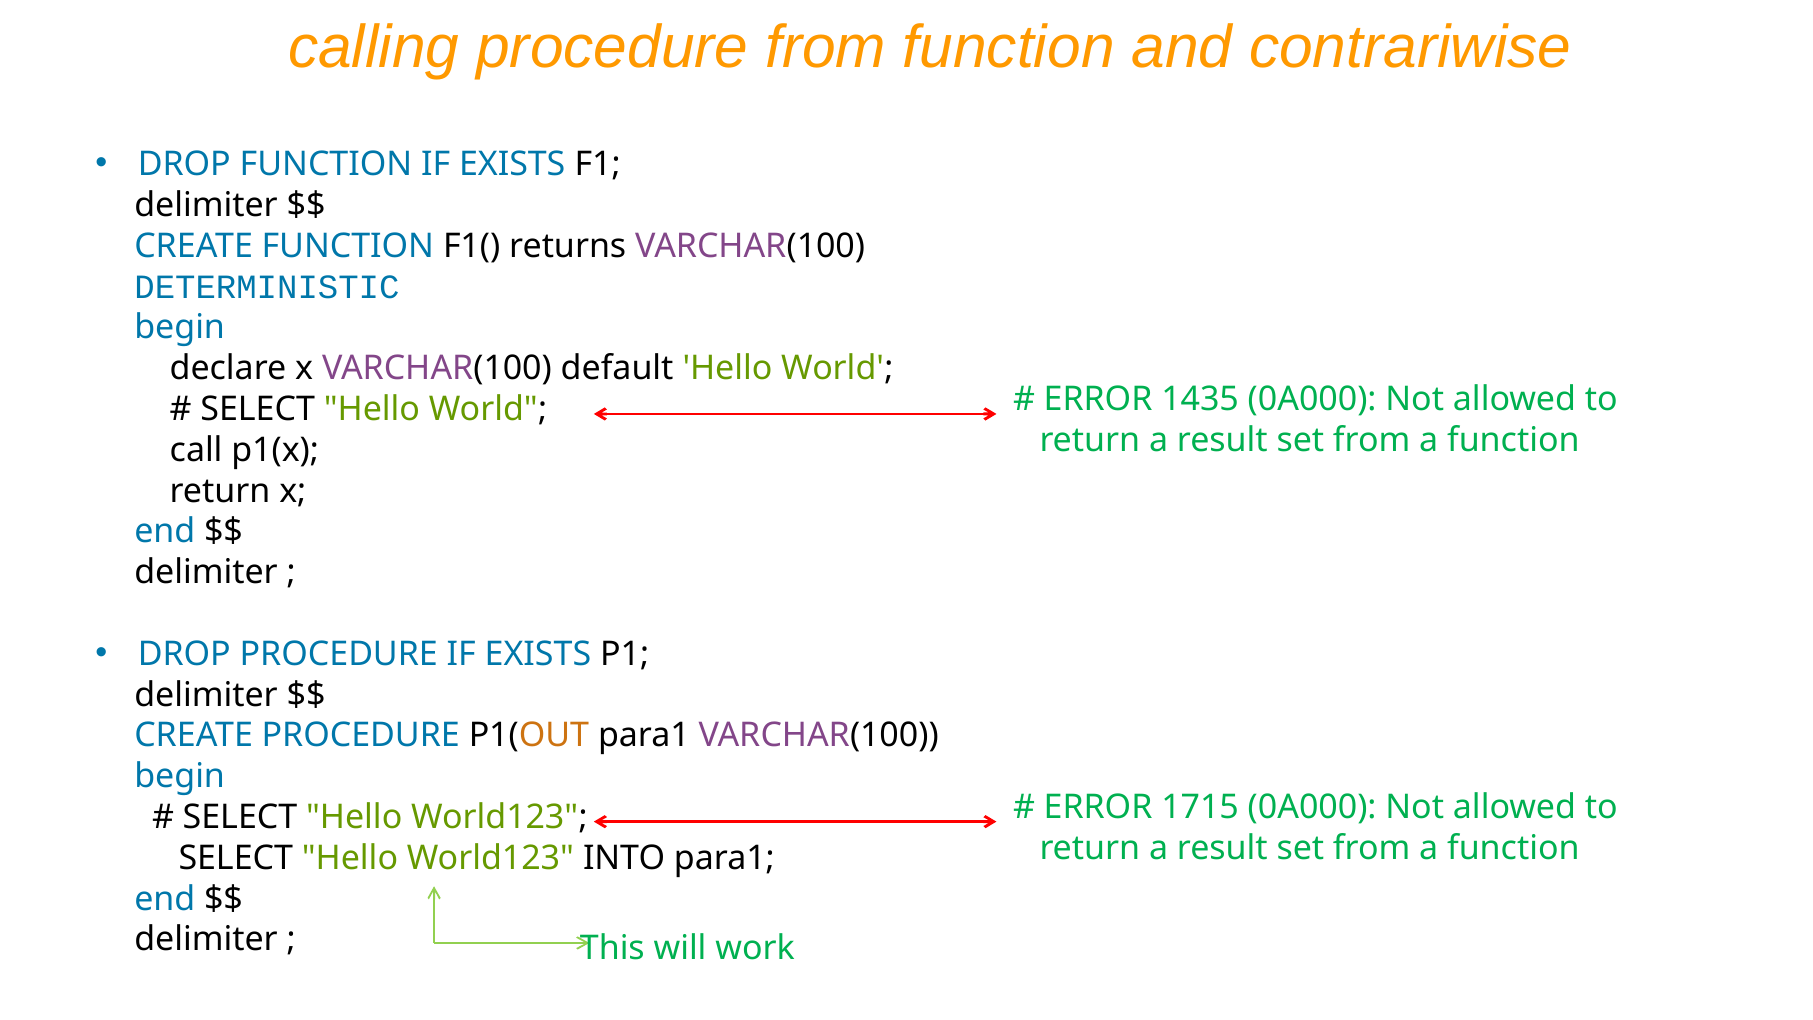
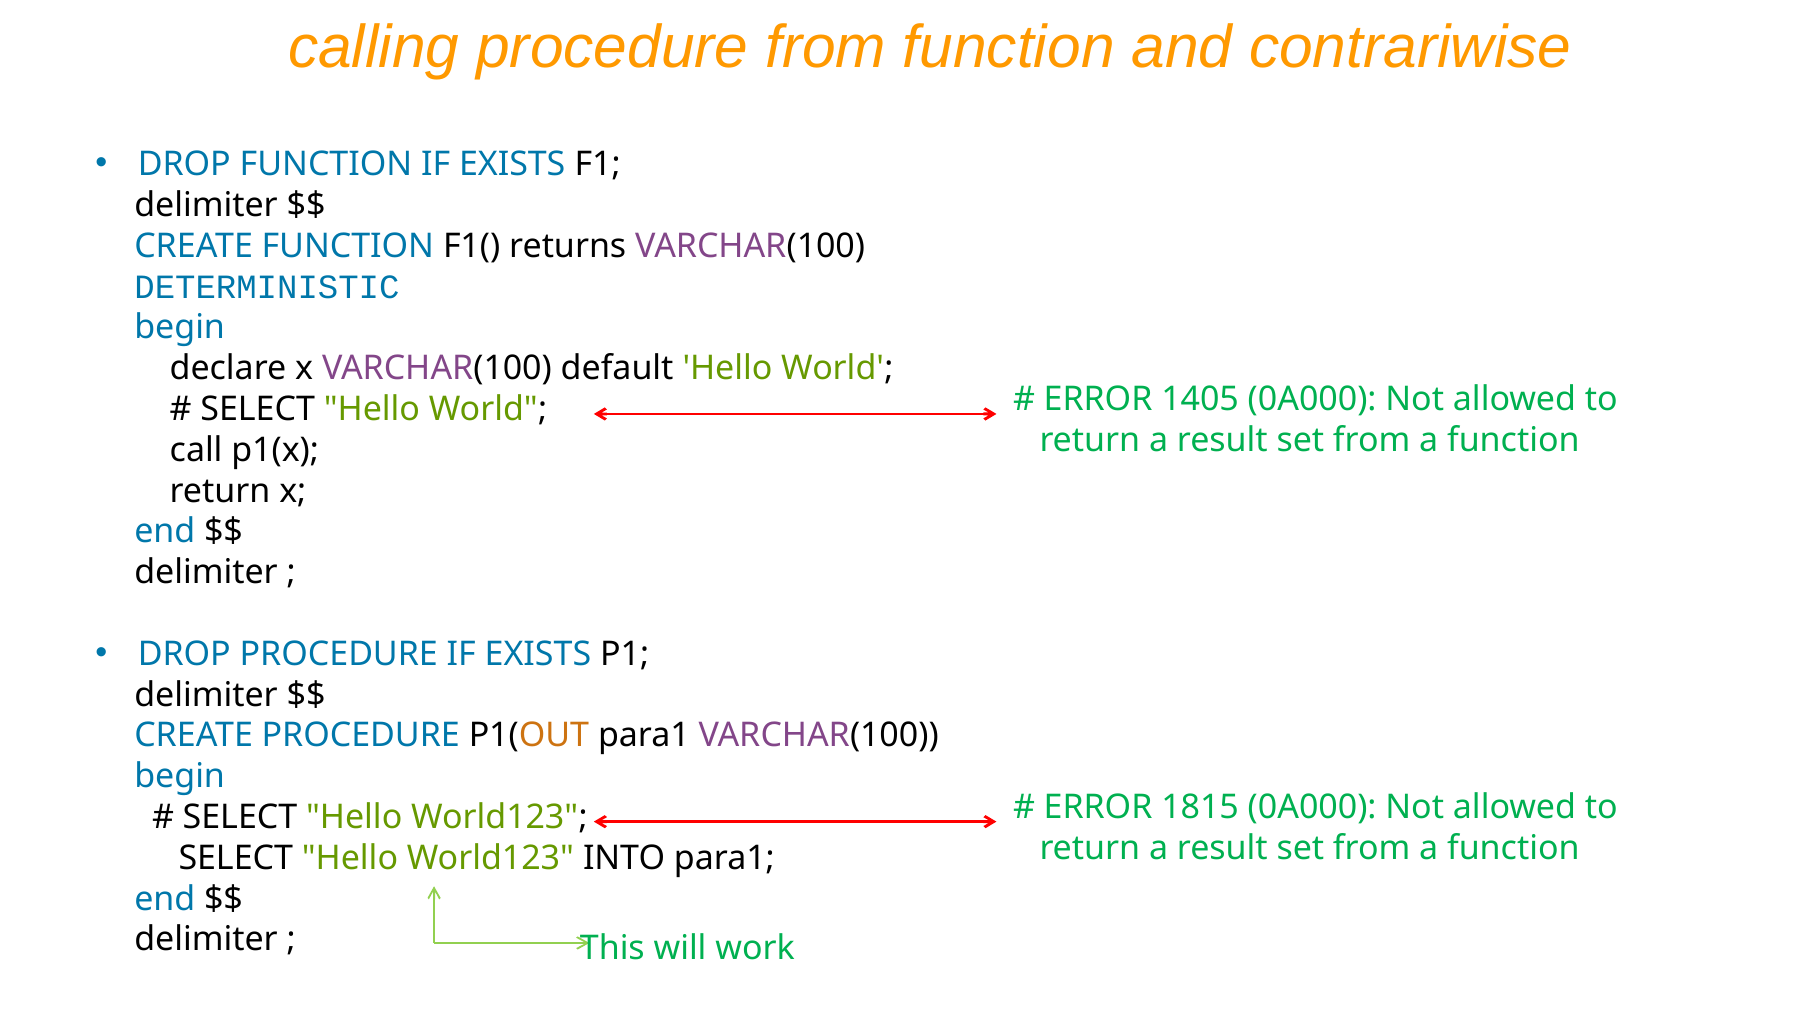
1435: 1435 -> 1405 (1200, 399)
1715: 1715 -> 1815 (1200, 807)
